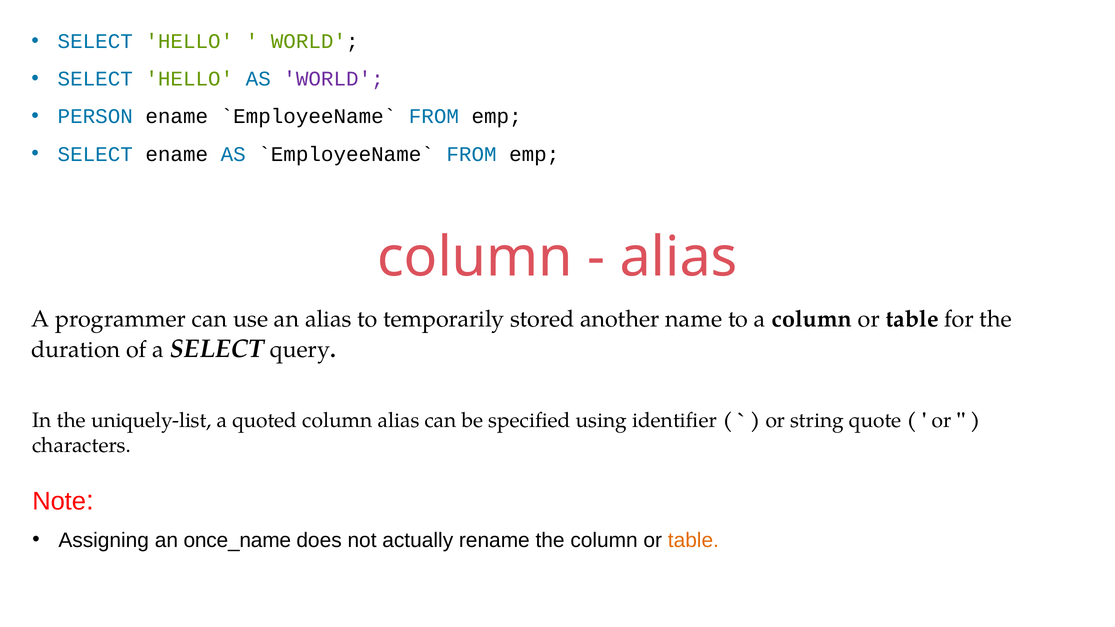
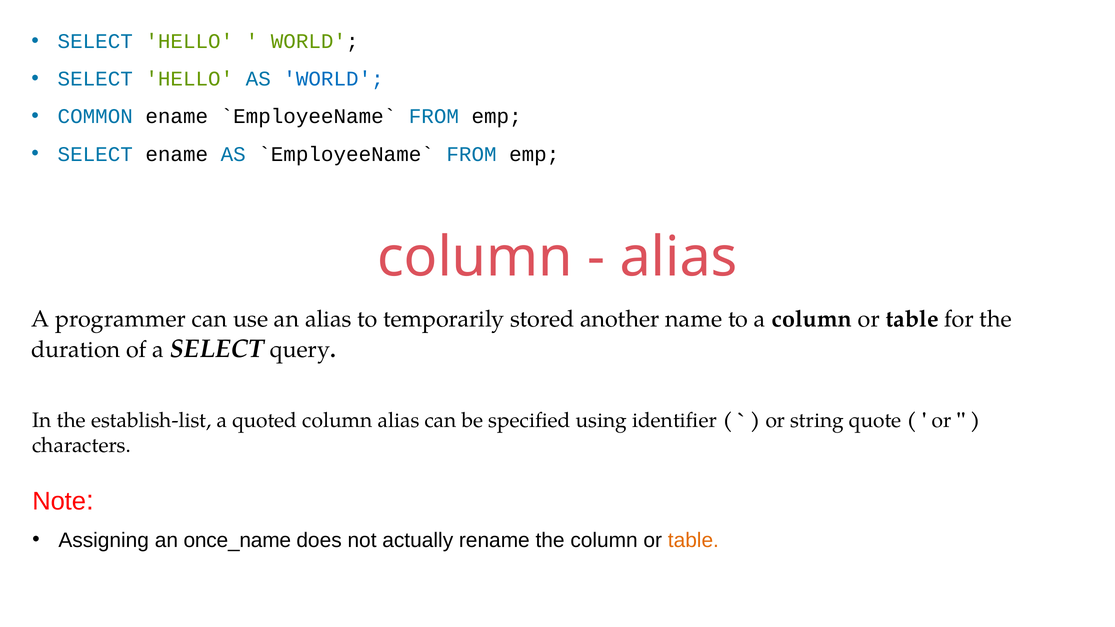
WORLD colour: purple -> blue (334, 79)
PERSON: PERSON -> COMMON (95, 117)
uniquely-list: uniquely-list -> establish-list (151, 421)
